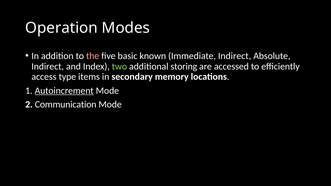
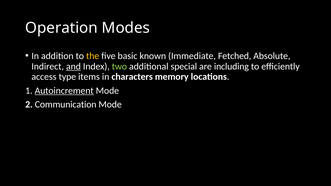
the colour: pink -> yellow (93, 56)
Immediate Indirect: Indirect -> Fetched (235, 56)
and underline: none -> present (73, 66)
storing: storing -> special (184, 66)
accessed: accessed -> including (231, 66)
secondary: secondary -> characters (132, 77)
